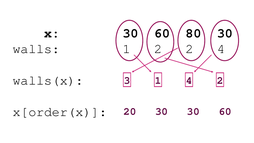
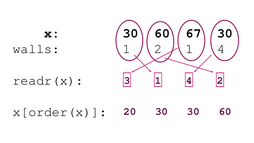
80: 80 -> 67 (193, 33)
2: 2 -> 1 (190, 49)
walls(x: walls(x -> readr(x (48, 80)
